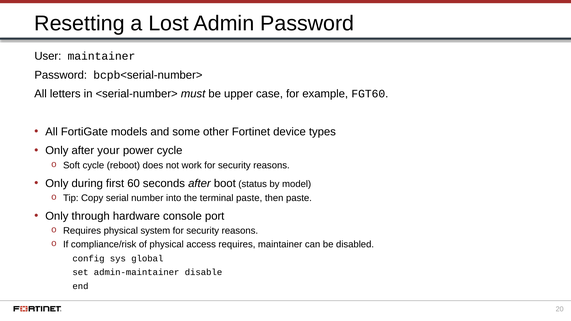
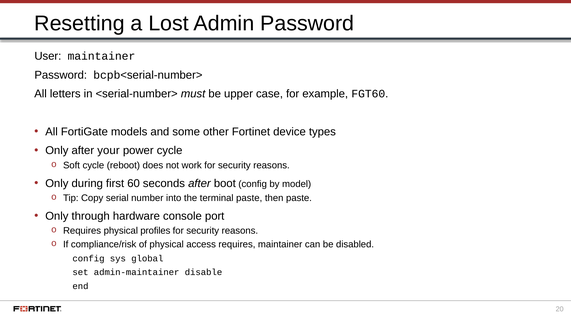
boot status: status -> config (253, 184)
system: system -> profiles (155, 231)
